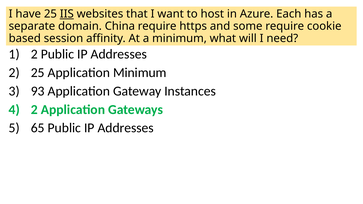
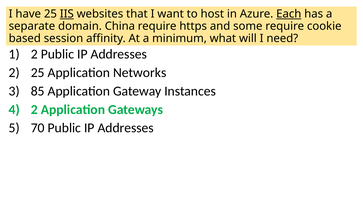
Each underline: none -> present (289, 14)
Application Minimum: Minimum -> Networks (140, 73)
93: 93 -> 85 (38, 91)
65: 65 -> 70 (38, 128)
